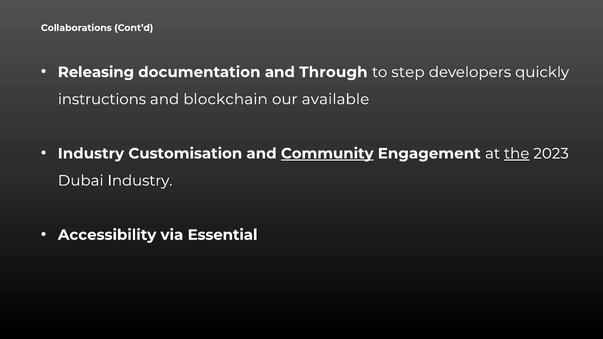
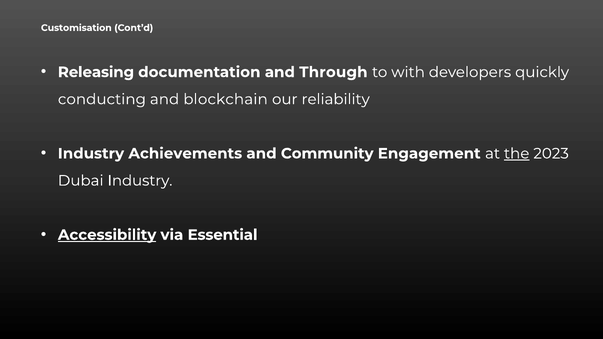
Collaborations: Collaborations -> Customisation (76, 28)
step: step -> with (408, 72)
instructions: instructions -> conducting (102, 99)
available: available -> reliability (336, 99)
Customisation: Customisation -> Achievements (185, 154)
Community underline: present -> none (327, 154)
Accessibility underline: none -> present (107, 235)
